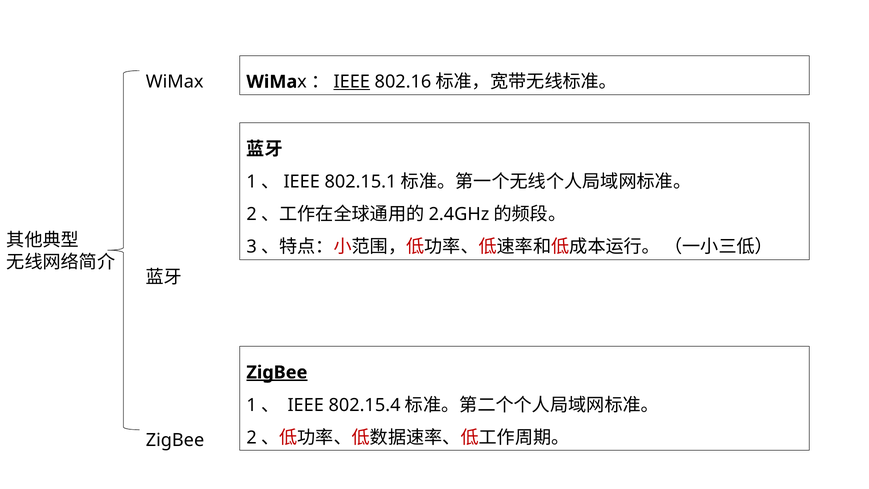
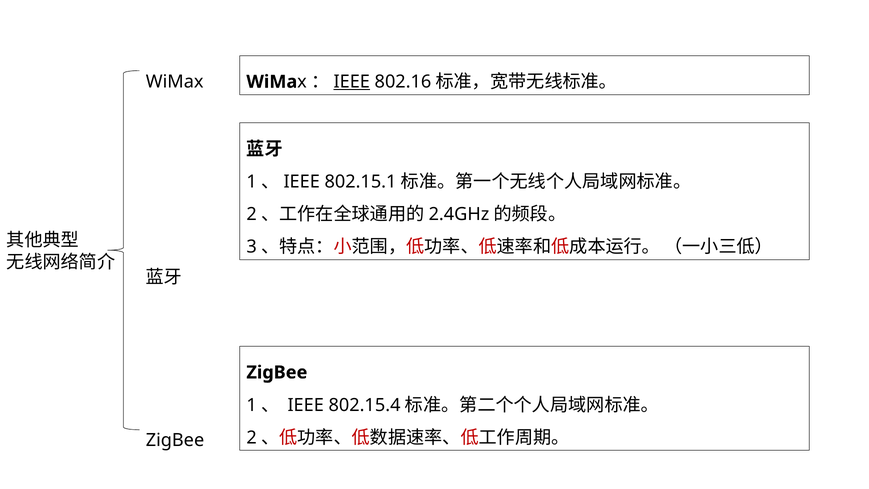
ZigBee underline: present -> none (277, 372)
